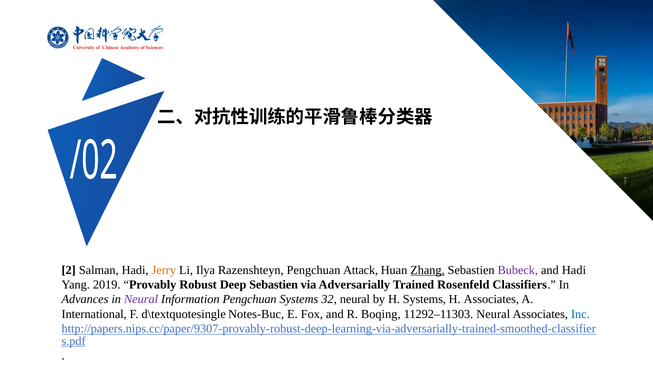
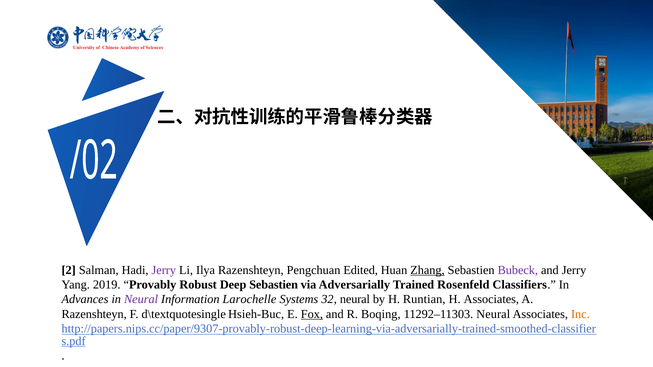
Jerry colour: orange -> purple (164, 270)
Attack: Attack -> Edited (361, 270)
and Hadi: Hadi -> Jerry (574, 270)
Information Pengchuan: Pengchuan -> Larochelle (249, 300)
H Systems: Systems -> Runtian (424, 300)
International: International -> Razenshteyn (94, 314)
Notes-Buc: Notes-Buc -> Hsieh-Buc (256, 314)
Fox underline: none -> present (312, 314)
Inc colour: blue -> orange (580, 314)
